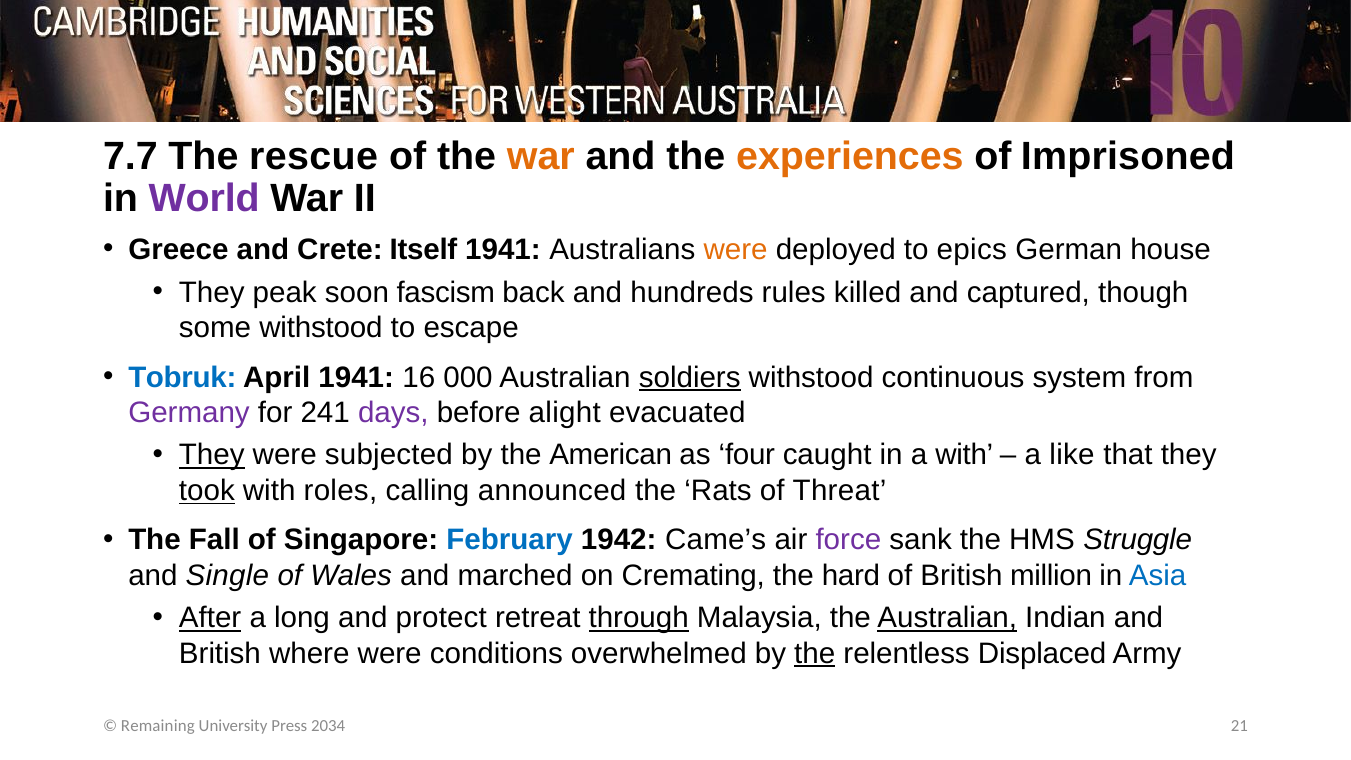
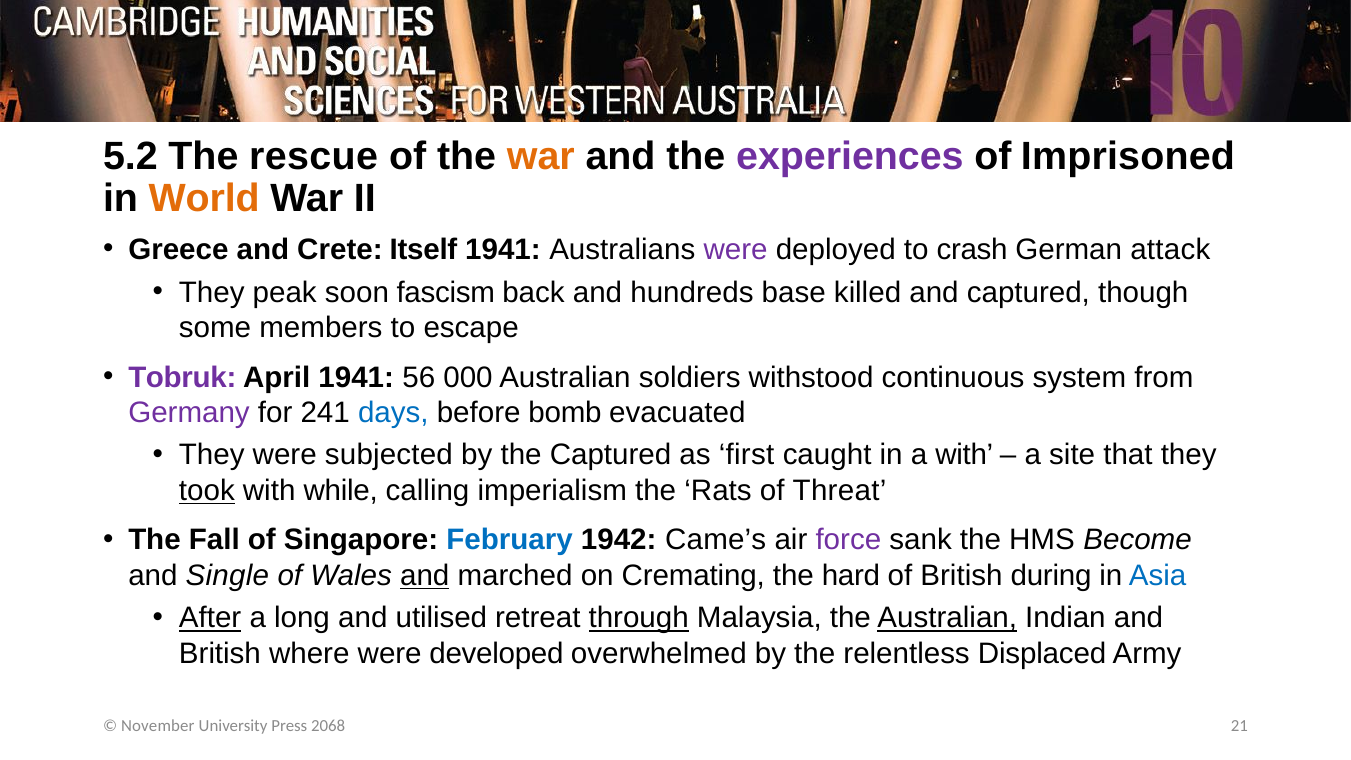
7.7: 7.7 -> 5.2 (130, 156)
experiences colour: orange -> purple (850, 156)
World colour: purple -> orange (204, 199)
were colour: orange -> purple (736, 250)
epics: epics -> crash (972, 250)
house: house -> attack (1170, 250)
rules: rules -> base (794, 292)
some withstood: withstood -> members (321, 328)
Tobruk colour: blue -> purple (182, 377)
16: 16 -> 56 (419, 377)
soldiers underline: present -> none (690, 377)
days colour: purple -> blue (393, 413)
alight: alight -> bomb (565, 413)
They underline: present -> none (212, 455)
the American: American -> Captured (611, 455)
four: four -> first (747, 455)
like: like -> site (1072, 455)
roles: roles -> while (341, 491)
announced: announced -> imperialism (552, 491)
Struggle: Struggle -> Become (1138, 540)
and underline: none -> present (425, 576)
million: million -> during (1051, 576)
protect: protect -> utilised (441, 618)
conditions: conditions -> developed (496, 654)
the underline: present -> none (815, 654)
Remaining: Remaining -> November (158, 726)
2034: 2034 -> 2068 (328, 726)
